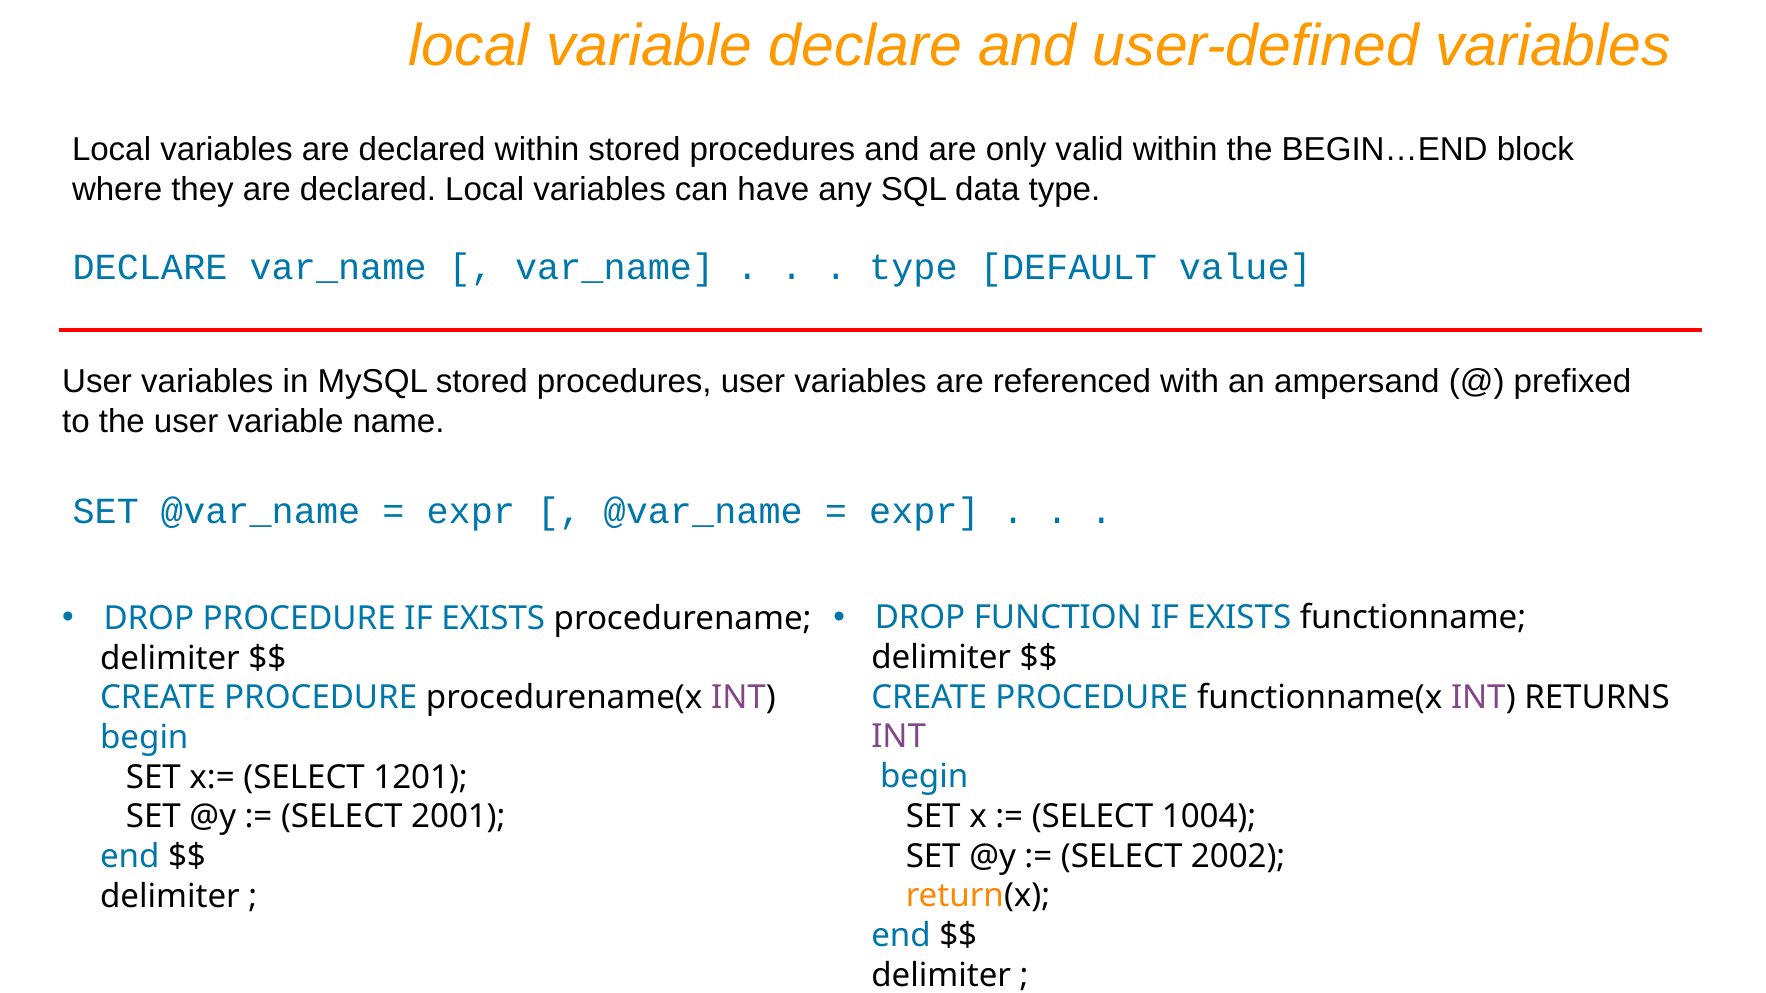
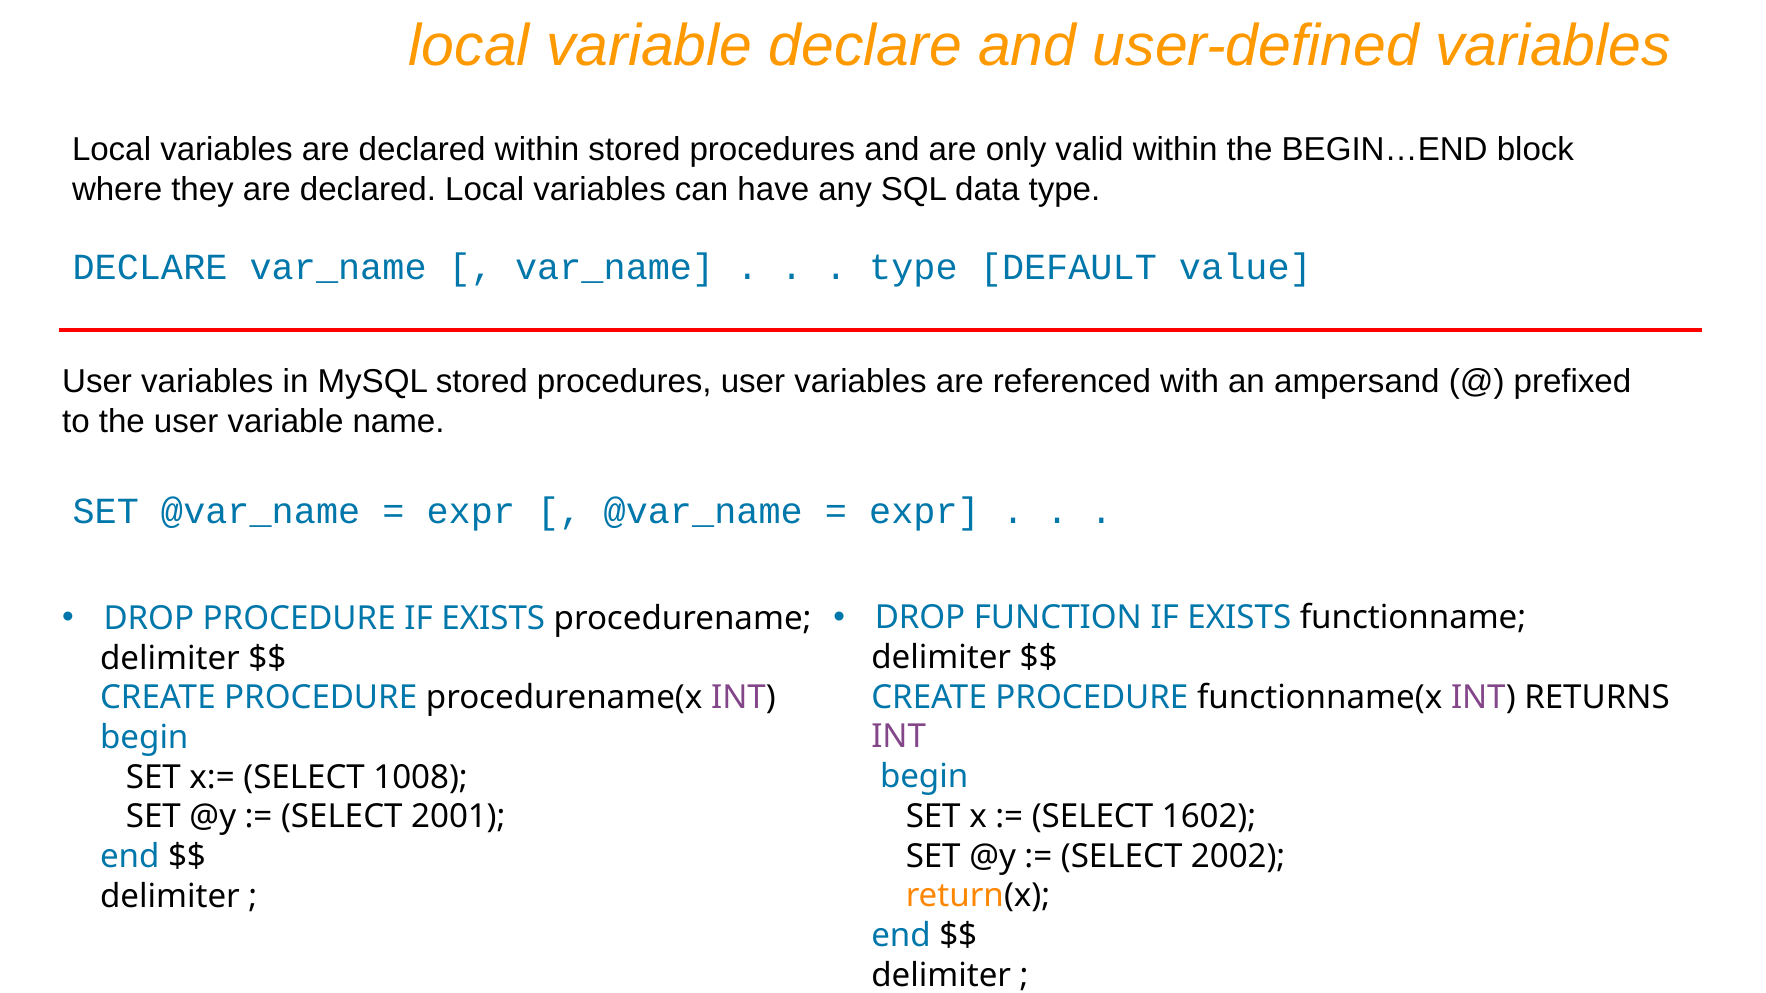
1201: 1201 -> 1008 (421, 778)
1004: 1004 -> 1602 (1209, 817)
